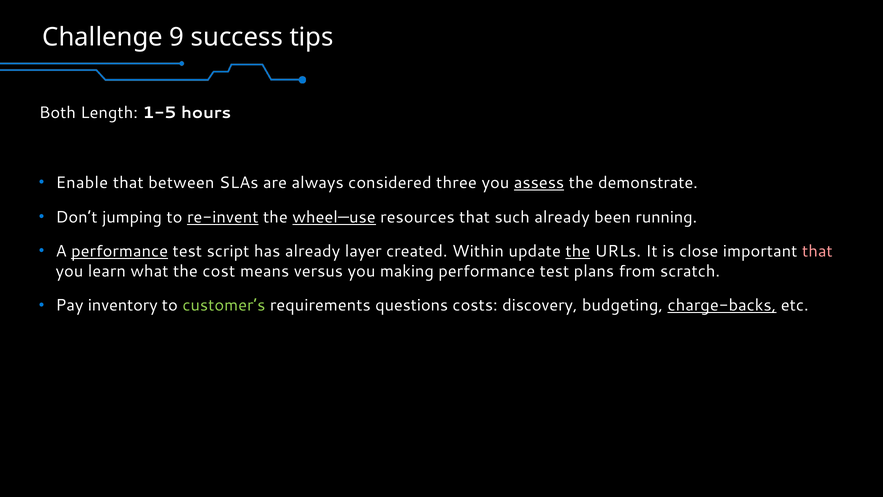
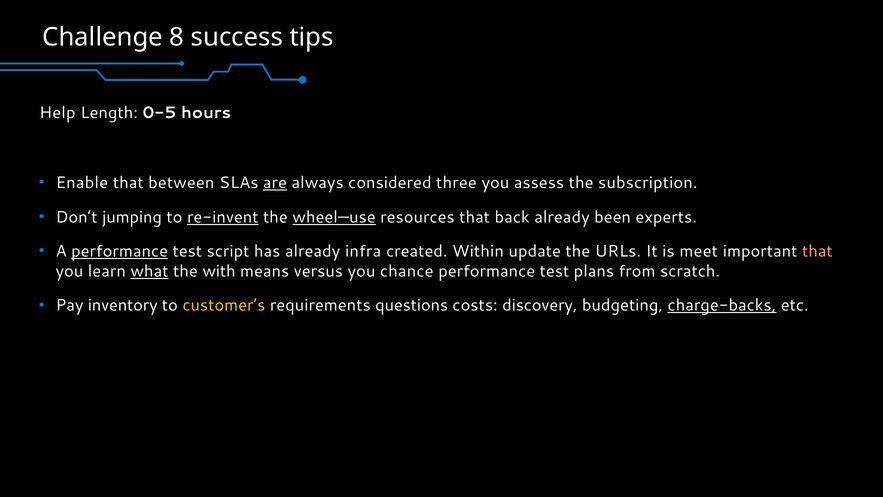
9: 9 -> 8 (177, 37)
Both: Both -> Help (57, 113)
1-5: 1-5 -> 0-5 (159, 113)
are underline: none -> present (275, 183)
assess underline: present -> none (539, 183)
demonstrate: demonstrate -> subscription (648, 183)
such: such -> back (512, 217)
running: running -> experts (666, 217)
layer: layer -> infra (363, 251)
the underline: present -> none (578, 251)
close: close -> meet (699, 251)
what underline: none -> present (149, 271)
cost: cost -> with (219, 271)
making: making -> chance (407, 271)
customer’s colour: light green -> yellow (224, 305)
